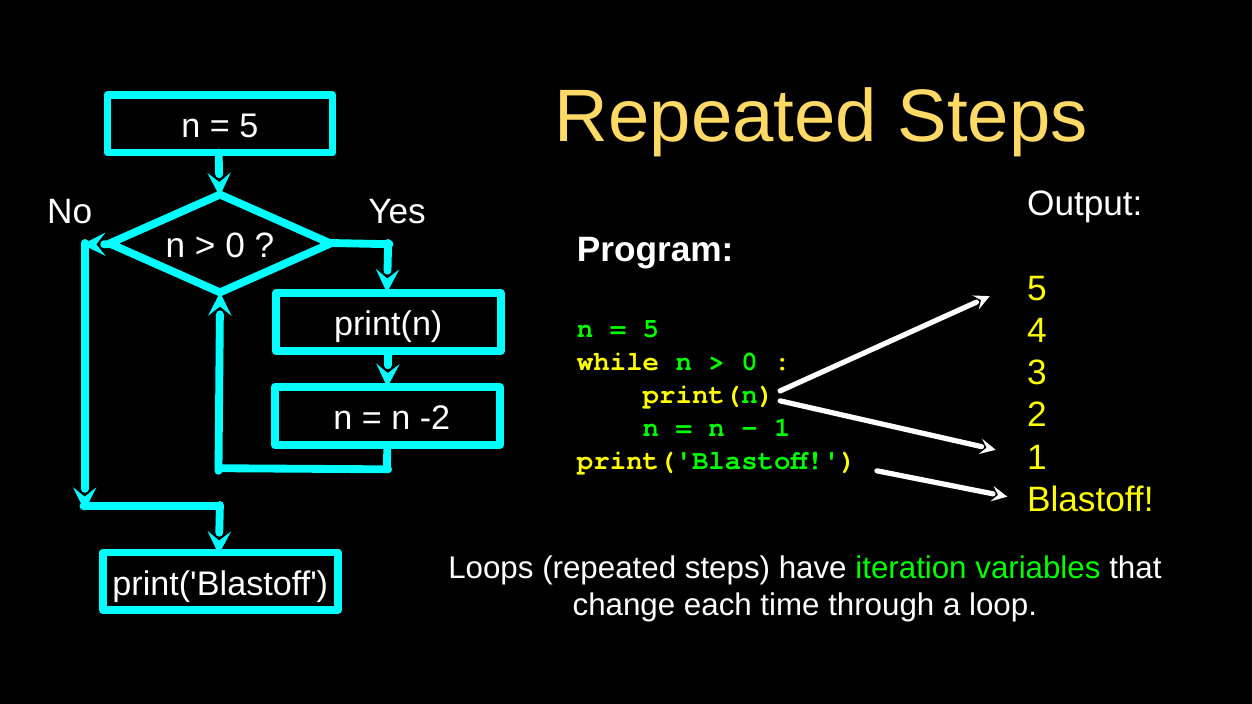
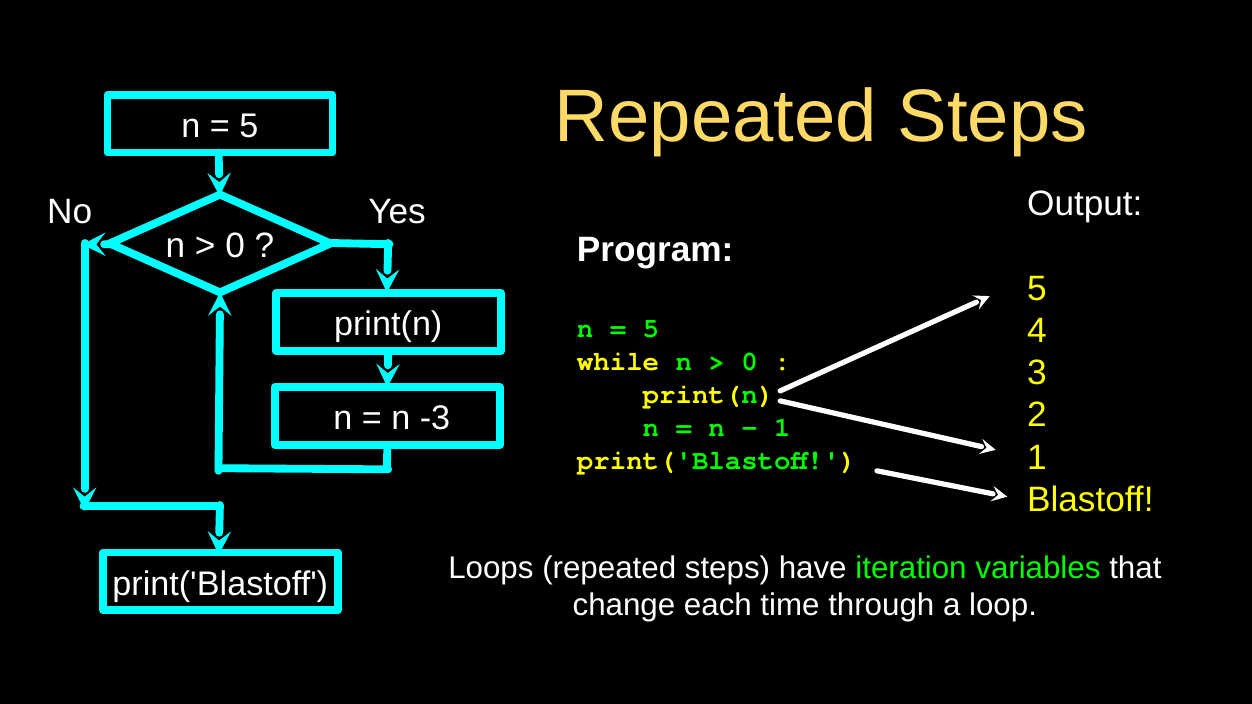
-2: -2 -> -3 (435, 419)
